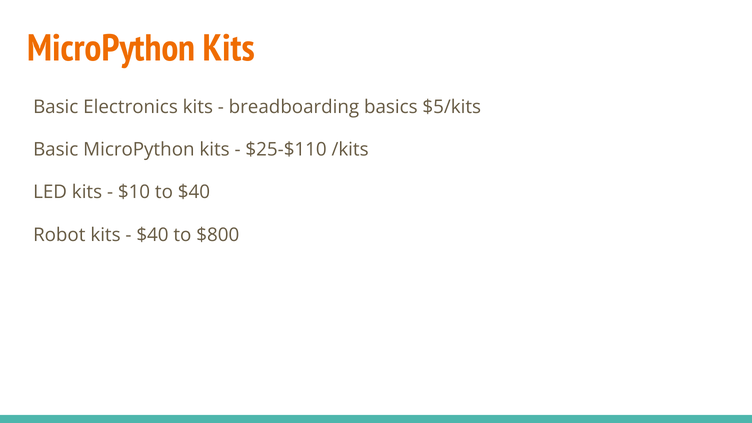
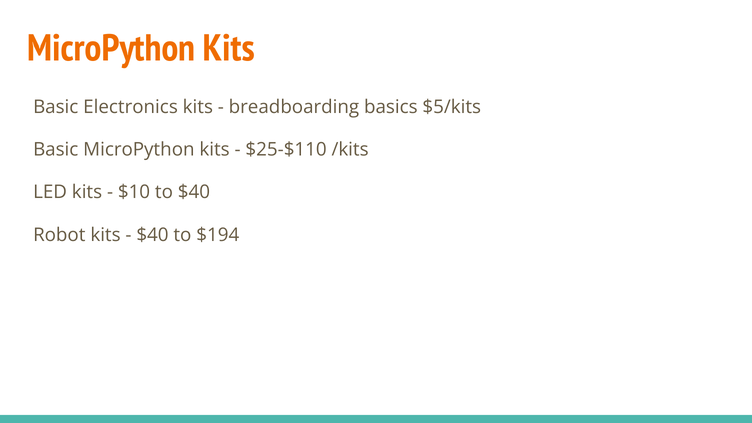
$800: $800 -> $194 (218, 235)
